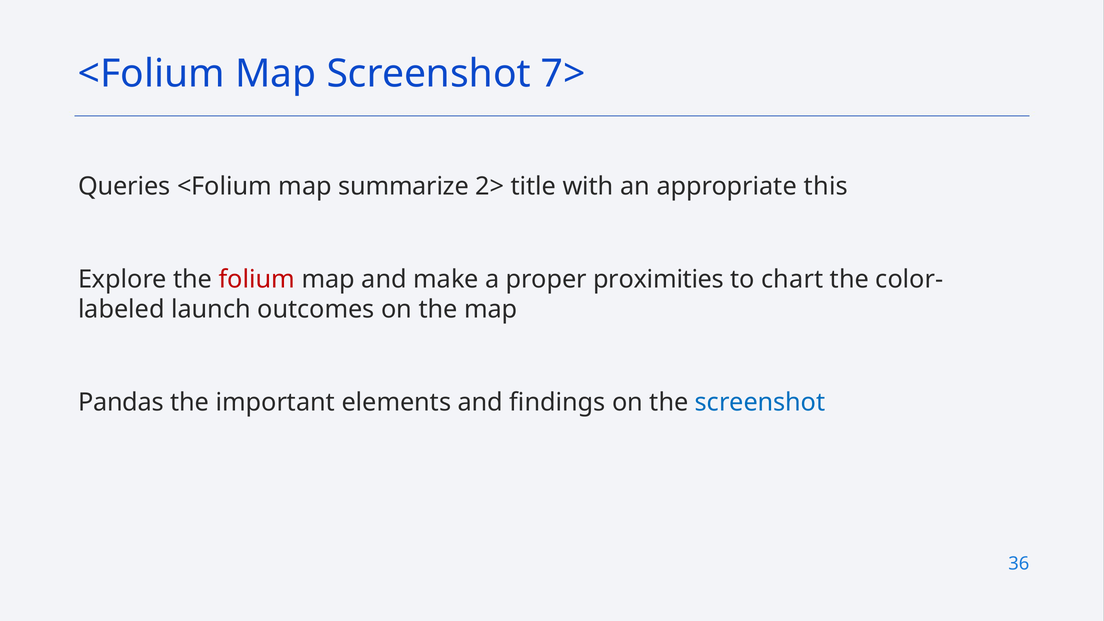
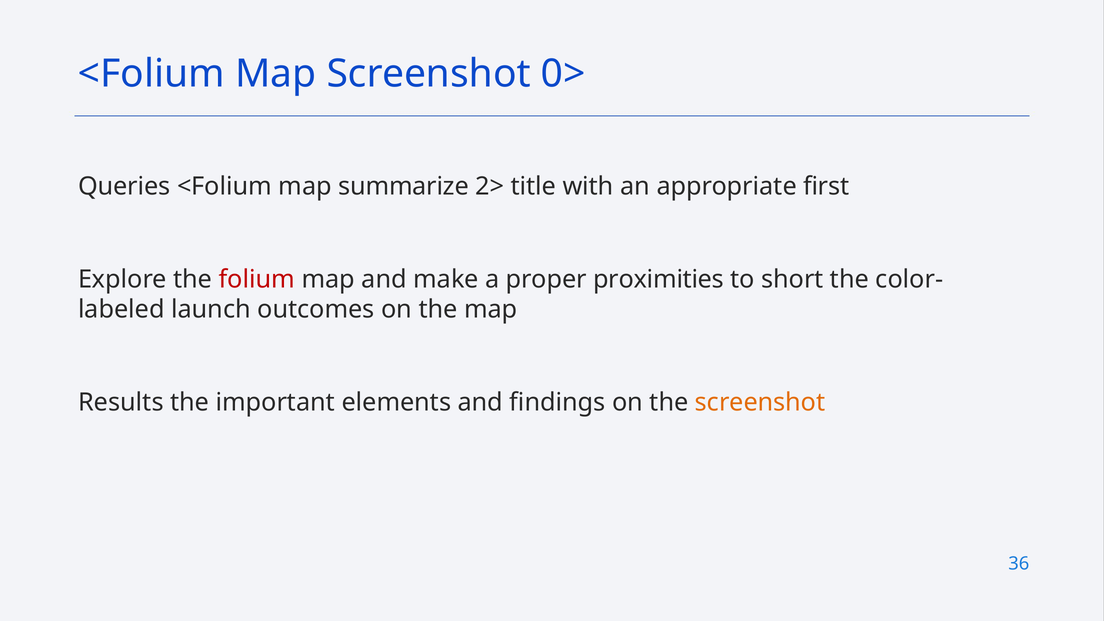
7>: 7> -> 0> (563, 74)
this: this -> first (826, 186)
chart: chart -> short (792, 279)
Pandas: Pandas -> Results (121, 402)
screenshot colour: blue -> orange (760, 402)
